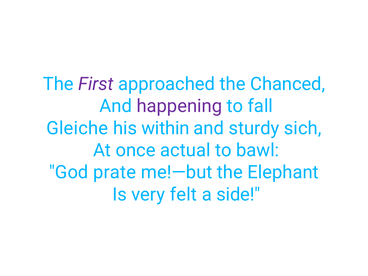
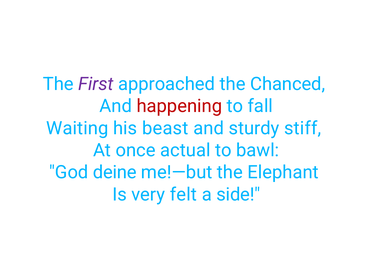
happening colour: purple -> red (179, 106)
Gleiche: Gleiche -> Waiting (77, 128)
within: within -> beast (165, 128)
sich: sich -> stiff (303, 128)
prate: prate -> deine (115, 172)
